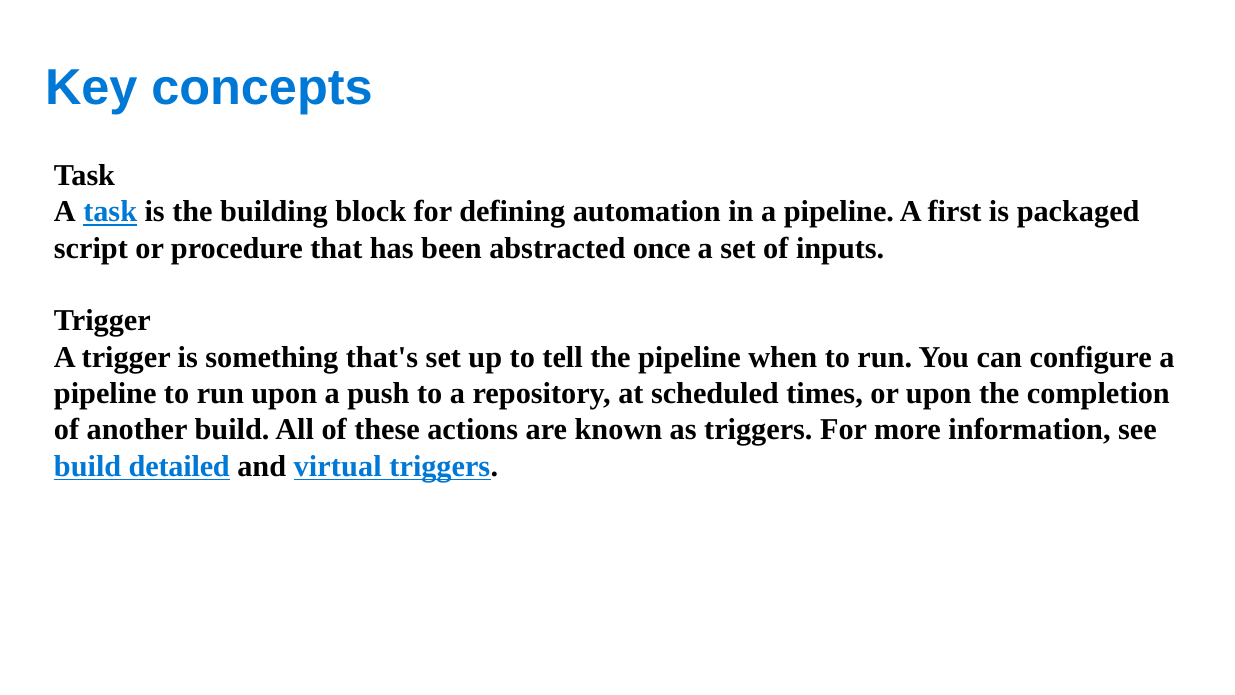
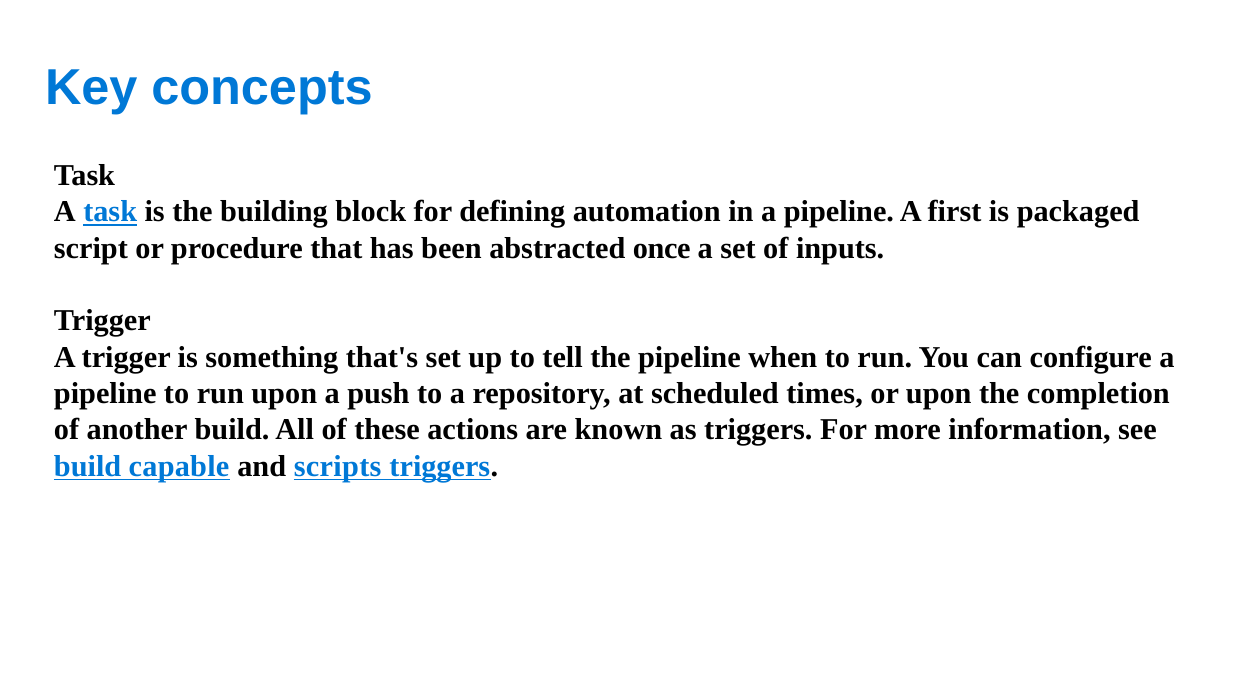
detailed: detailed -> capable (179, 466)
virtual: virtual -> scripts (338, 466)
